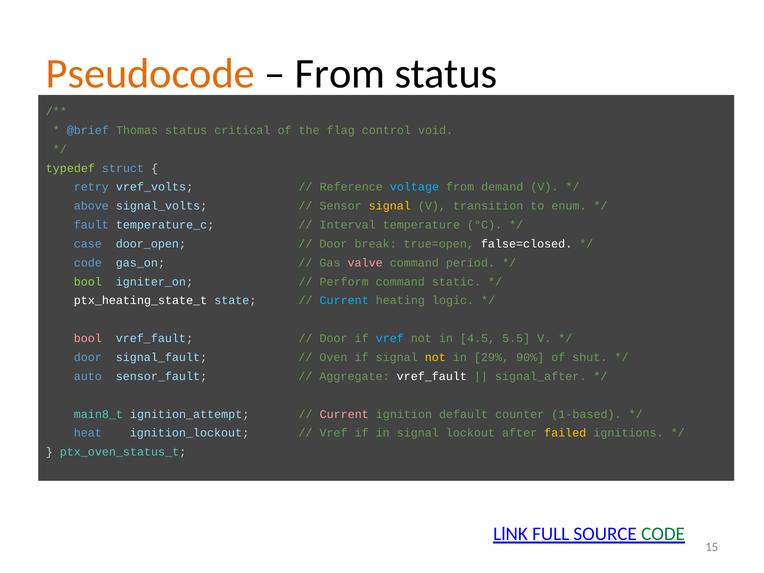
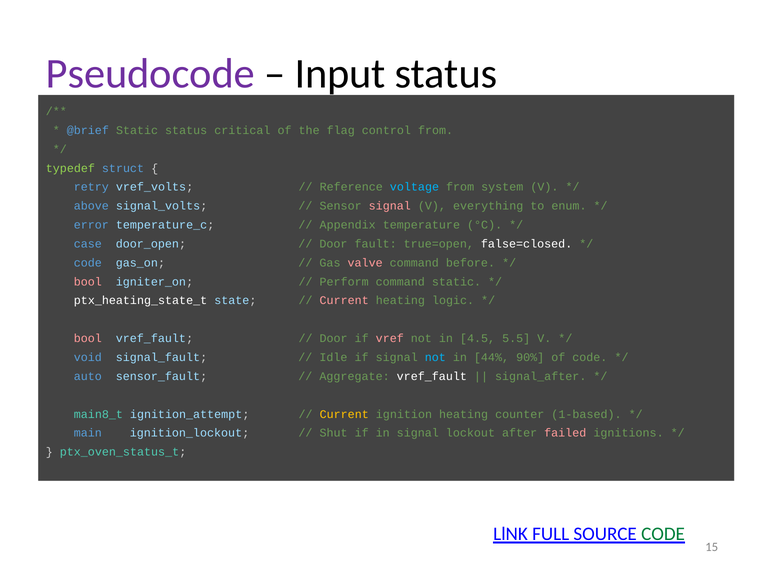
Pseudocode colour: orange -> purple (150, 74)
From: From -> Input (340, 74)
@brief Thomas: Thomas -> Static (137, 130)
control void: void -> from (436, 130)
demand: demand -> system (502, 187)
signal colour: yellow -> pink (390, 206)
transition: transition -> everything (488, 206)
fault: fault -> error (91, 225)
Interval: Interval -> Appendix (348, 225)
break: break -> fault (376, 244)
period: period -> before (470, 263)
bool colour: light green -> pink (88, 282)
Current colour: light blue -> pink (344, 301)
vref colour: light blue -> pink (390, 338)
door: door -> void (88, 357)
Oven: Oven -> Idle (333, 357)
not colour: yellow -> light blue (435, 357)
29%: 29% -> 44% (491, 357)
of shut: shut -> code (590, 357)
Current colour: pink -> yellow (344, 414)
ignition default: default -> heating (464, 414)
heat: heat -> main (88, 433)
Vref: Vref -> Shut (334, 433)
failed colour: yellow -> pink (565, 433)
